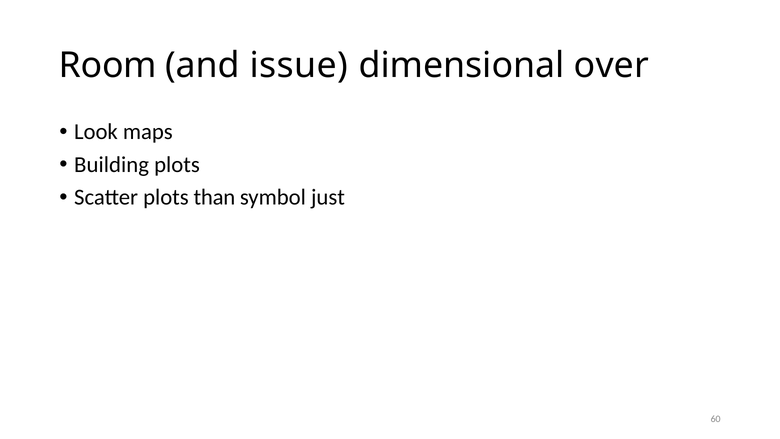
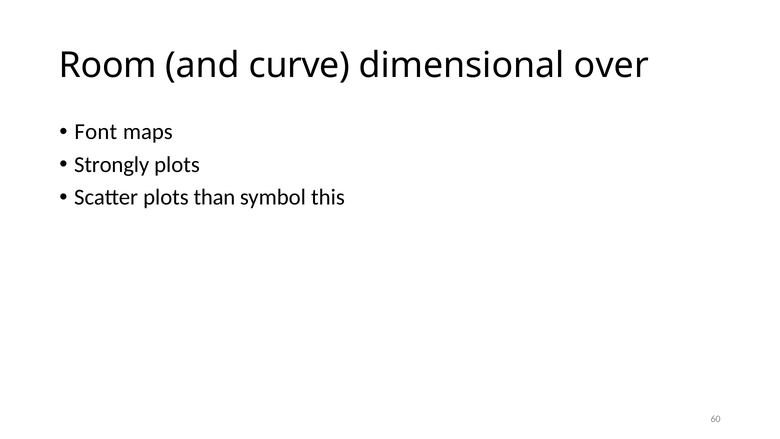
issue: issue -> curve (299, 66)
Look: Look -> Font (96, 132)
Building: Building -> Strongly (112, 165)
just: just -> this (328, 197)
